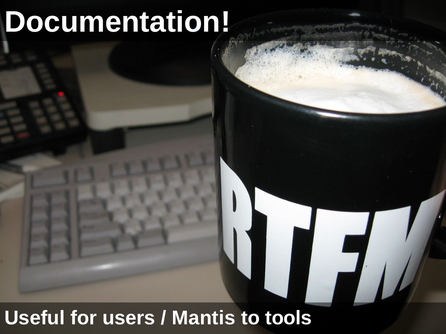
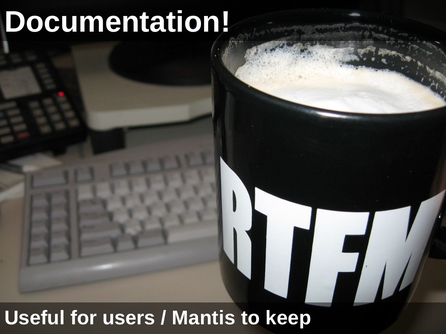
tools: tools -> keep (288, 318)
